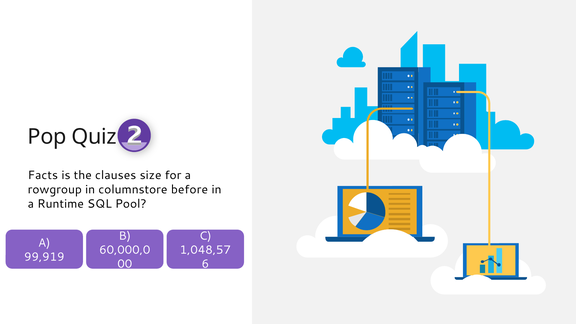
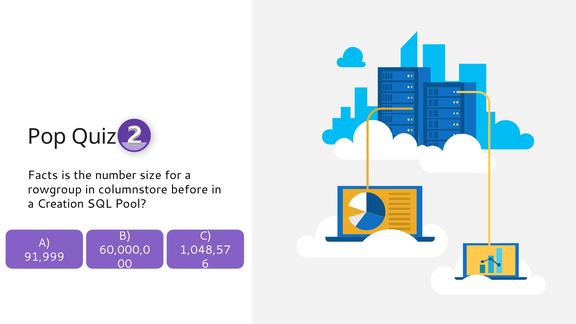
clauses: clauses -> number (116, 175)
Runtime: Runtime -> Creation (61, 204)
99,919: 99,919 -> 91,999 (44, 257)
